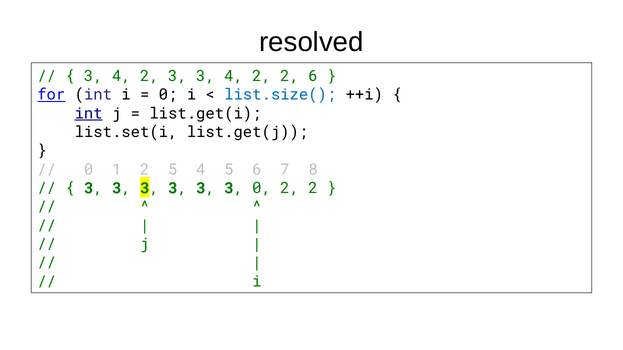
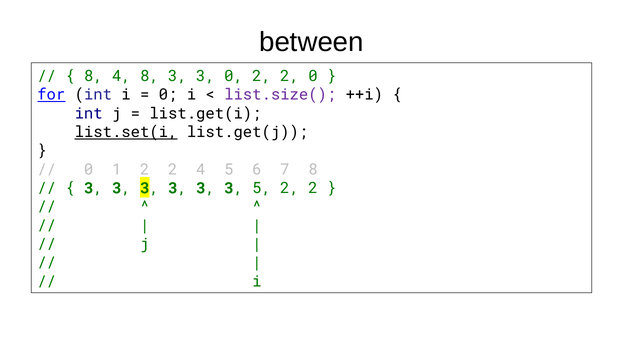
resolved: resolved -> between (311, 42)
3: 3 -> 8 (93, 76)
2: 2 -> 8 (149, 76)
3 3 4: 4 -> 0 (234, 76)
2 6: 6 -> 0 (313, 76)
list.size( colour: blue -> purple (280, 95)
int underline: present -> none (89, 114)
list.set(i underline: none -> present (126, 132)
5: 5 -> 2 (173, 170)
3 0: 0 -> 5 (262, 188)
